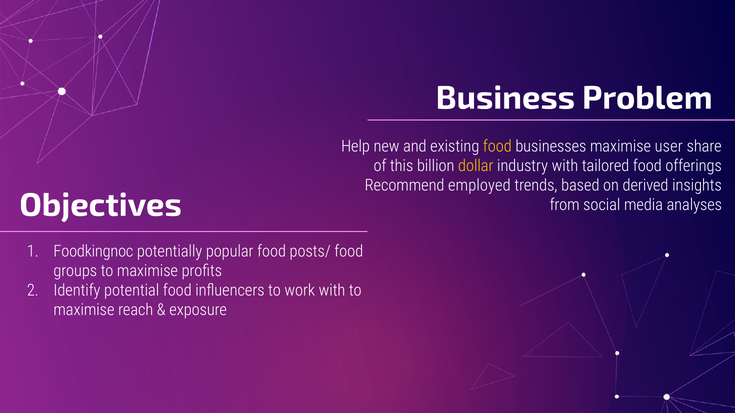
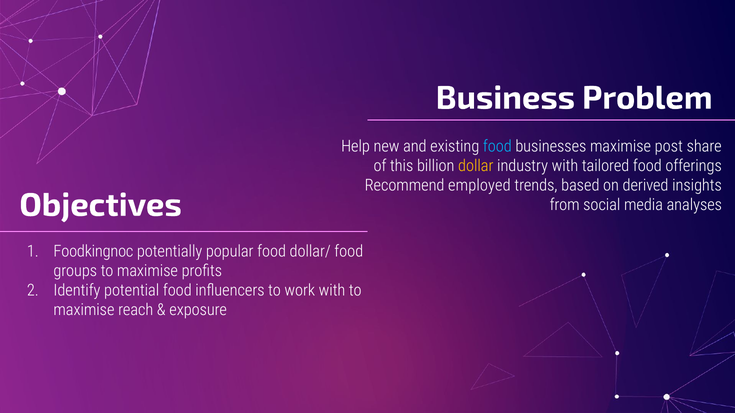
food colour: yellow -> light blue (497, 147)
user: user -> post (669, 147)
posts/: posts/ -> dollar/ (310, 252)
